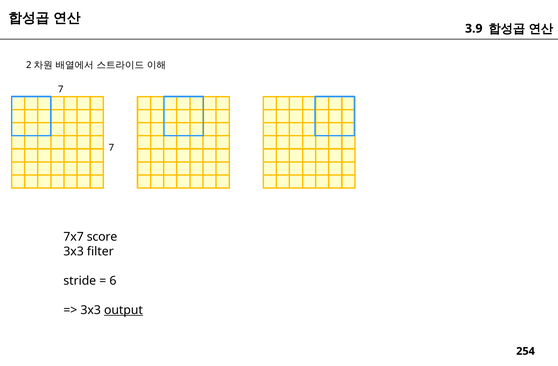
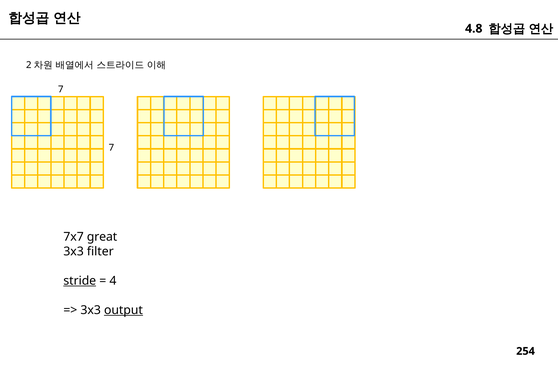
3.9: 3.9 -> 4.8 (474, 29)
score: score -> great (102, 237)
stride underline: none -> present (80, 281)
6: 6 -> 4 (113, 281)
